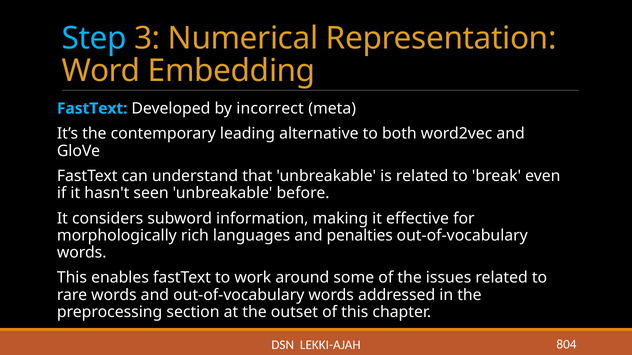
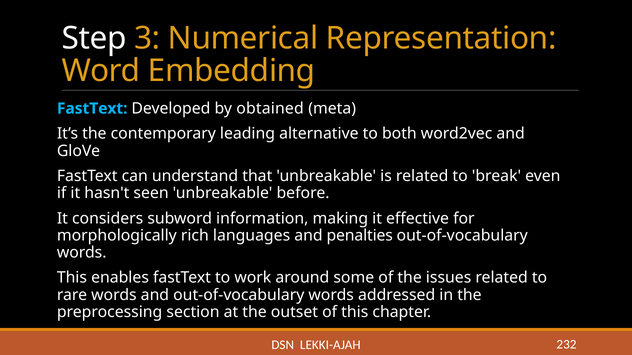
Step colour: light blue -> white (94, 39)
incorrect: incorrect -> obtained (270, 109)
804: 804 -> 232 (567, 345)
